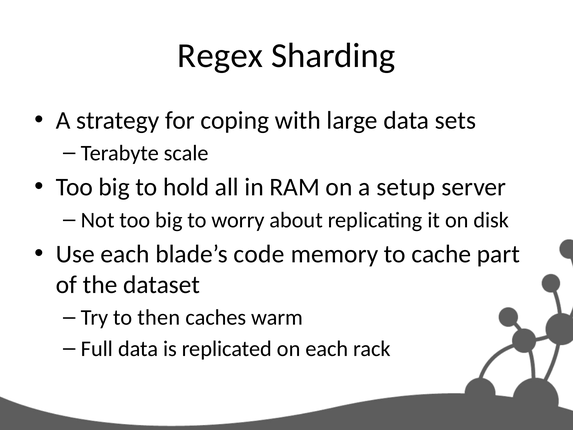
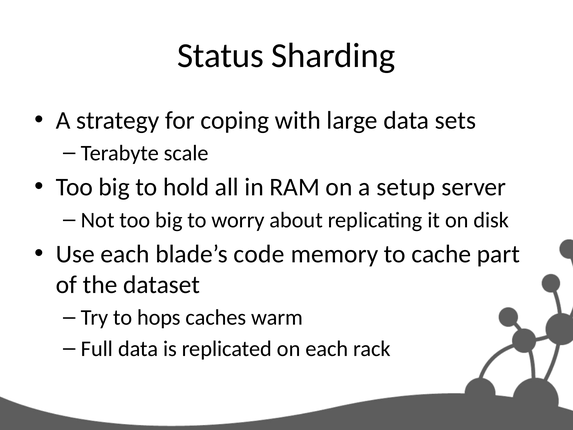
Regex: Regex -> Status (220, 55)
then: then -> hops (159, 317)
